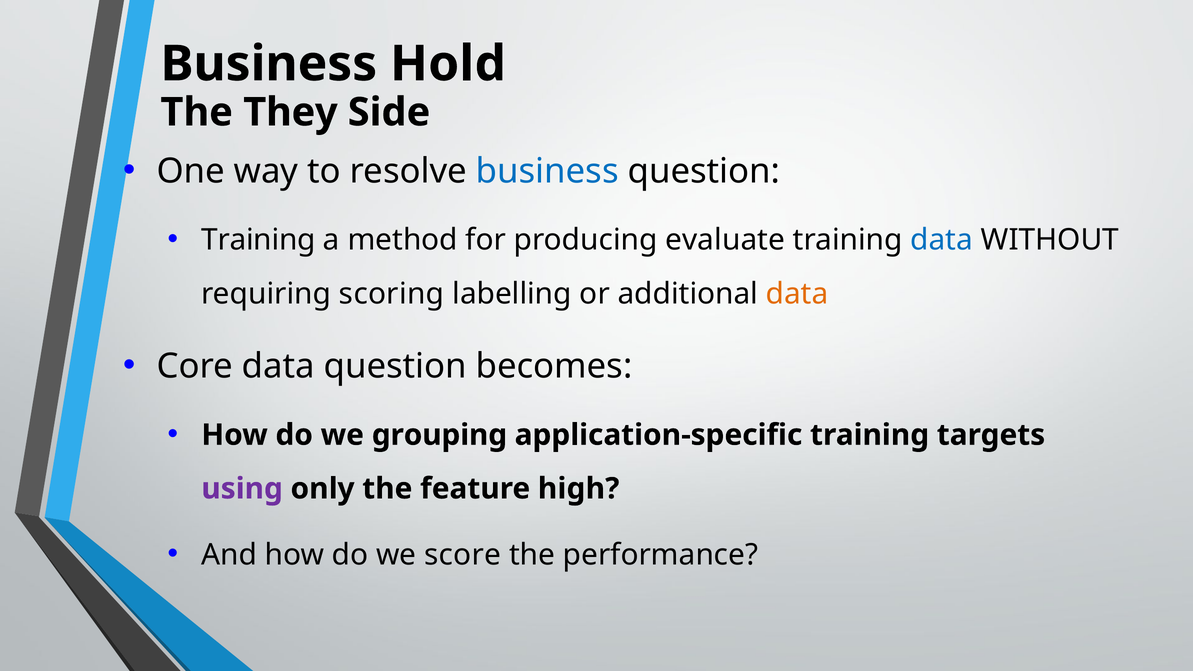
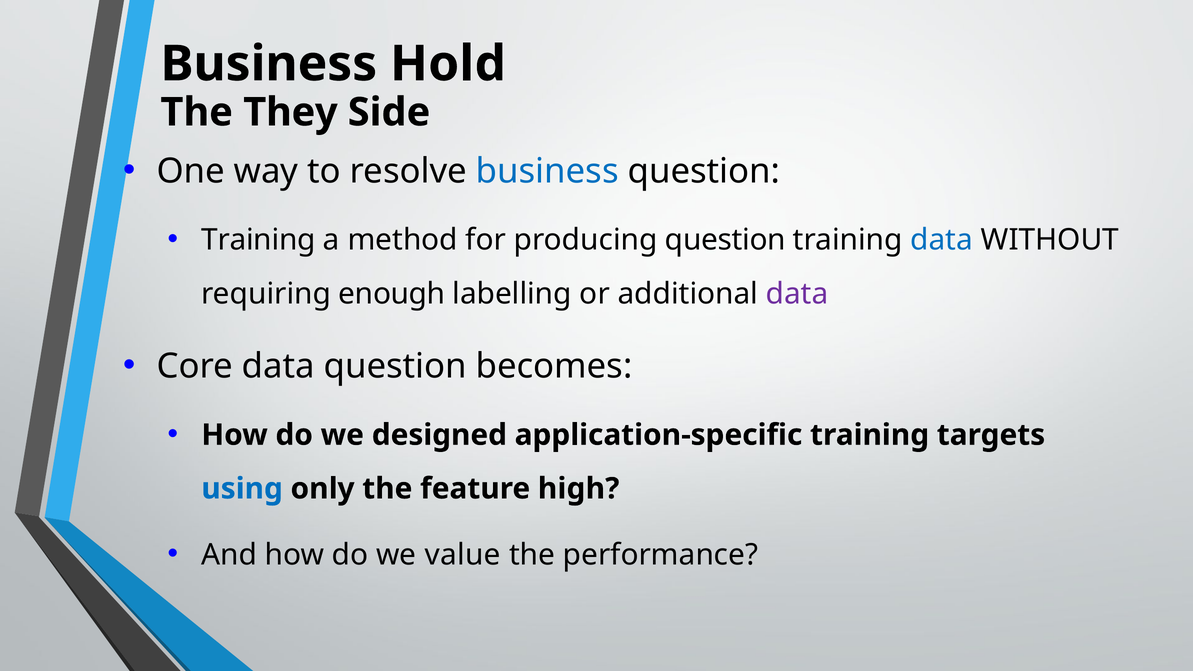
producing evaluate: evaluate -> question (725, 240)
scoring: scoring -> enough (392, 294)
data colour: orange -> purple (797, 294)
grouping: grouping -> designed (439, 435)
using colour: purple -> blue (242, 489)
score: score -> value (463, 555)
